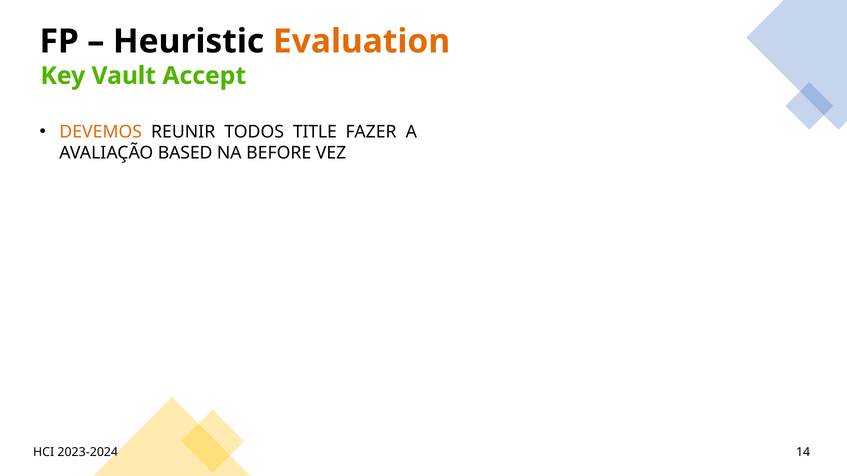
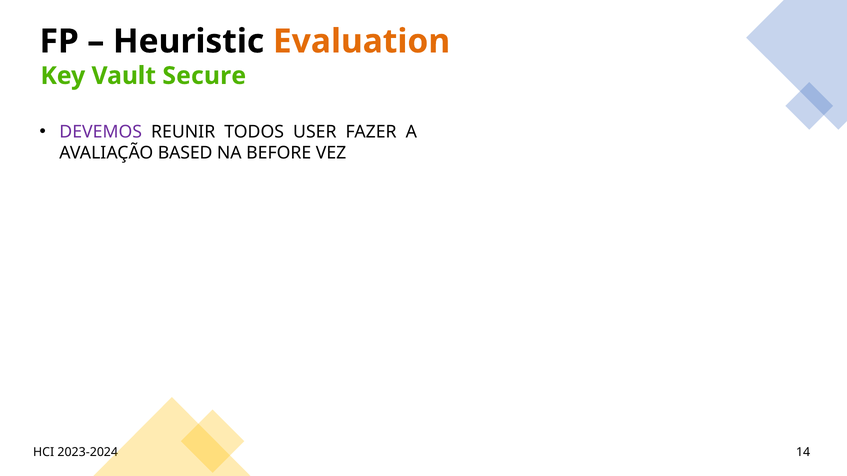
Accept: Accept -> Secure (204, 76)
DEVEMOS colour: orange -> purple (101, 132)
TITLE: TITLE -> USER (315, 132)
